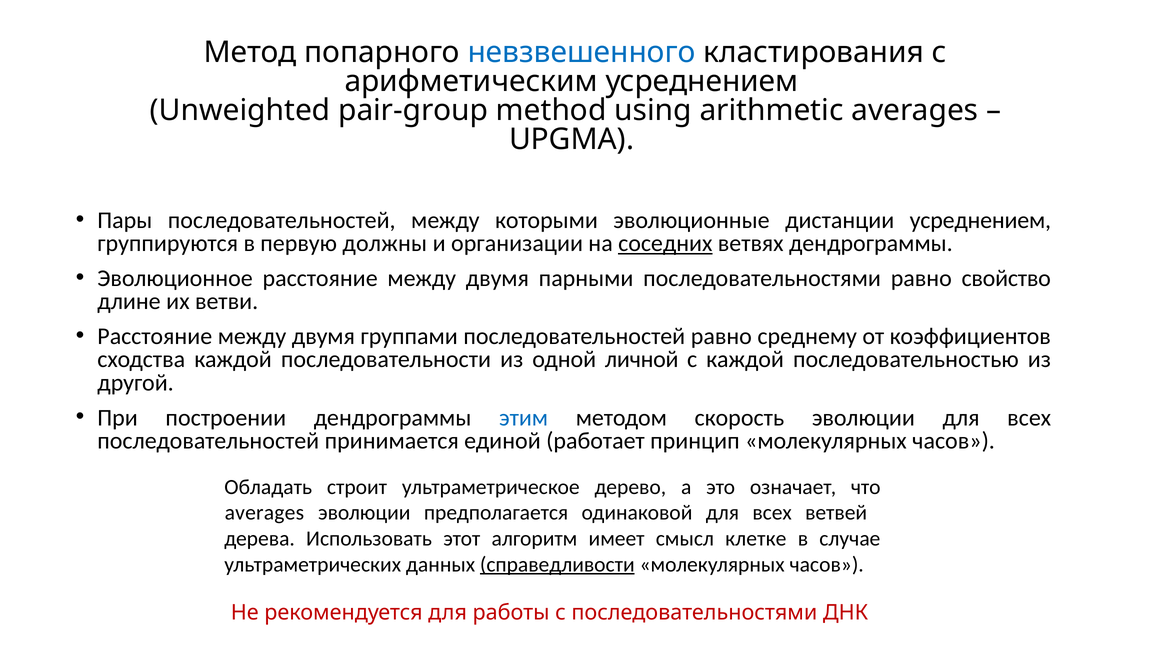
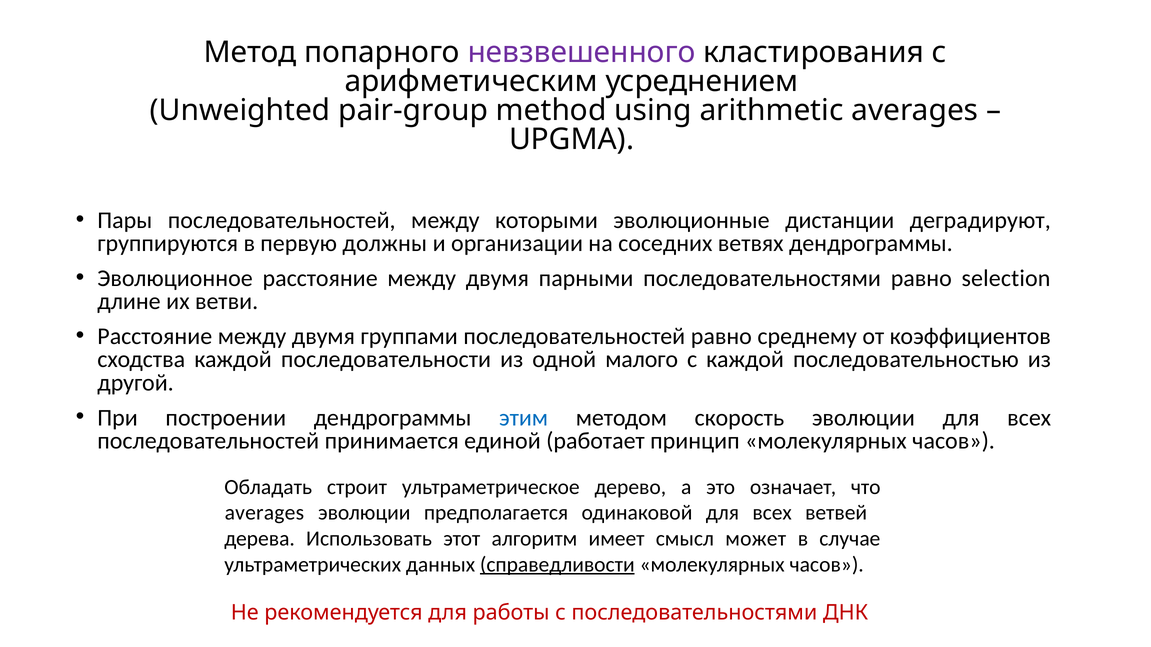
невзвешенного colour: blue -> purple (582, 52)
дистанции усреднением: усреднением -> деградируют (980, 221)
соседних underline: present -> none (665, 244)
свойство: свойство -> selection (1006, 279)
личной: личной -> малого (642, 360)
клетке: клетке -> может (756, 539)
